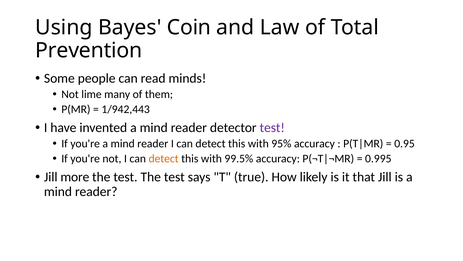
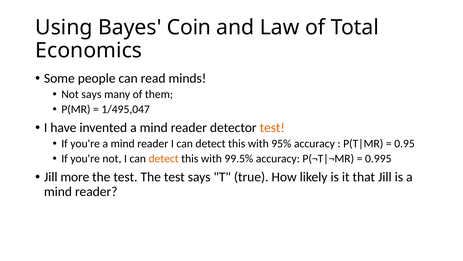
Prevention: Prevention -> Economics (89, 50)
Not lime: lime -> says (91, 94)
1/942,443: 1/942,443 -> 1/495,047 (126, 109)
test colour: purple -> orange (272, 127)
